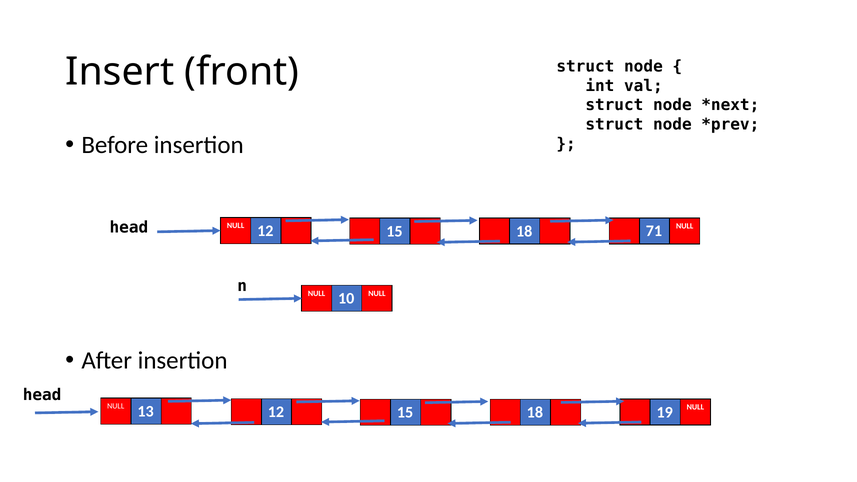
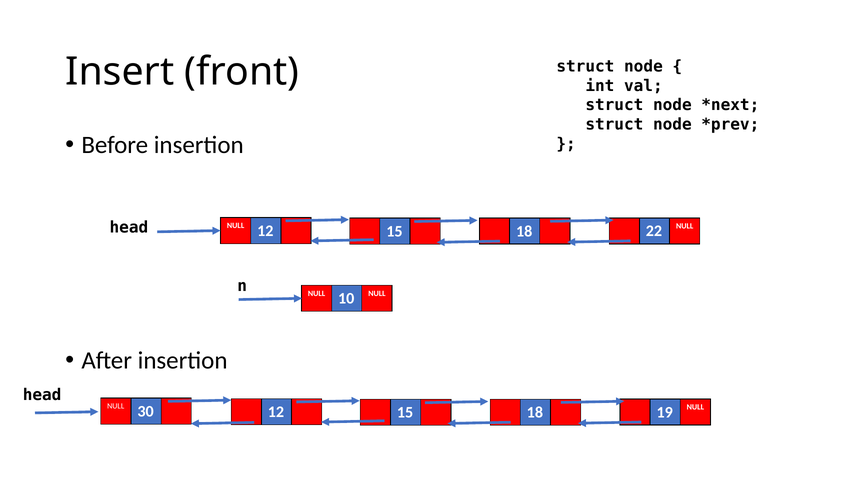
71: 71 -> 22 (654, 231)
13: 13 -> 30 (146, 411)
